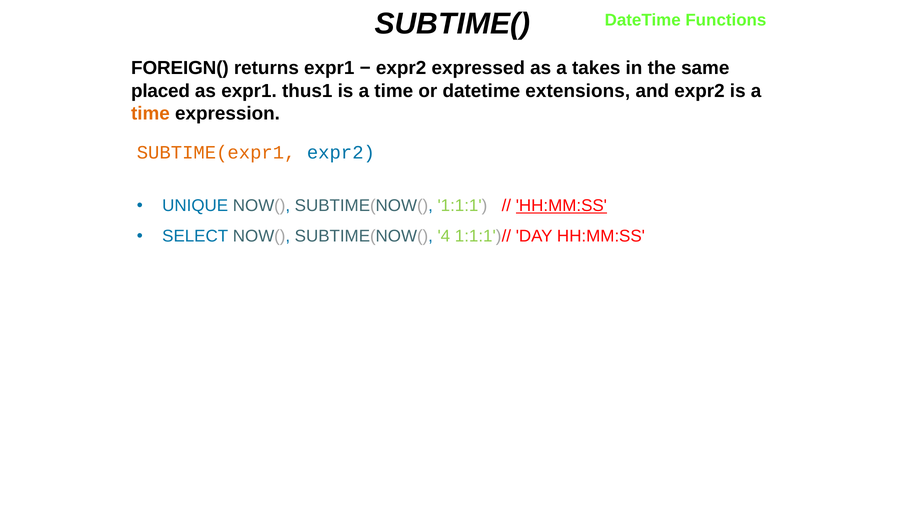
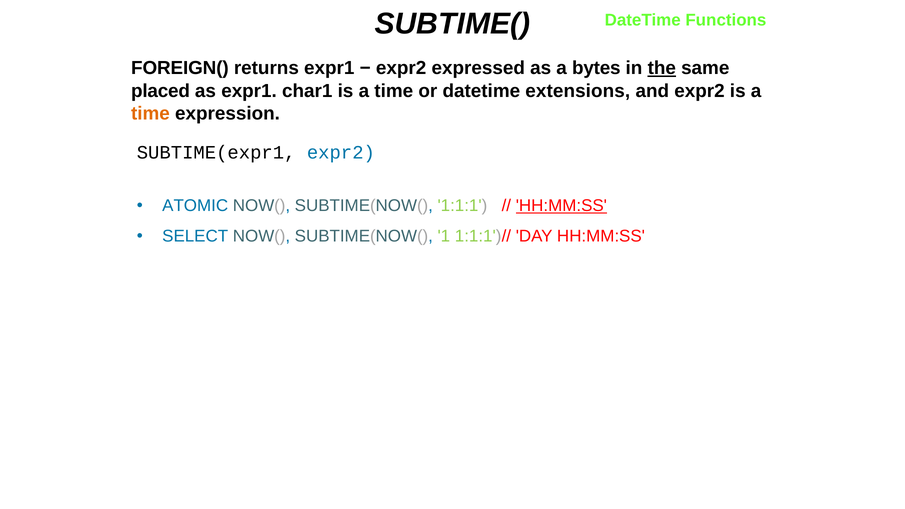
takes: takes -> bytes (596, 68)
the underline: none -> present (662, 68)
thus1: thus1 -> char1 (307, 91)
SUBTIME(expr1 colour: orange -> black (216, 153)
UNIQUE: UNIQUE -> ATOMIC (195, 206)
4: 4 -> 1 (444, 236)
